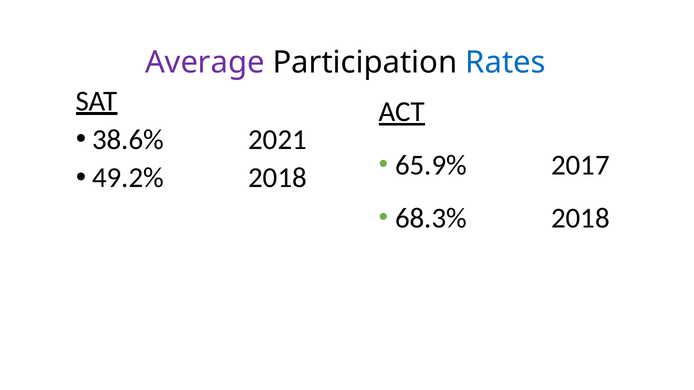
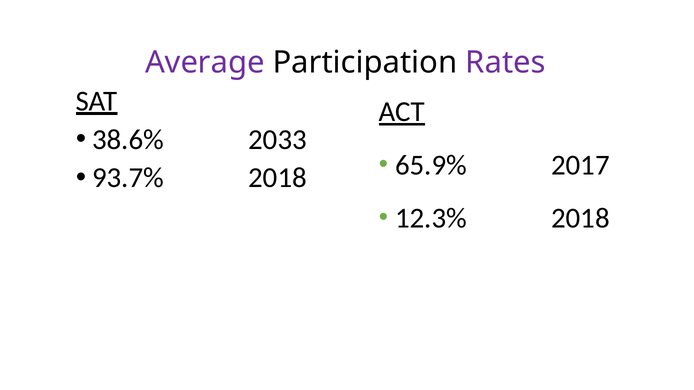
Rates colour: blue -> purple (506, 63)
2021: 2021 -> 2033 (278, 140)
49.2%: 49.2% -> 93.7% (128, 178)
68.3%: 68.3% -> 12.3% (431, 218)
